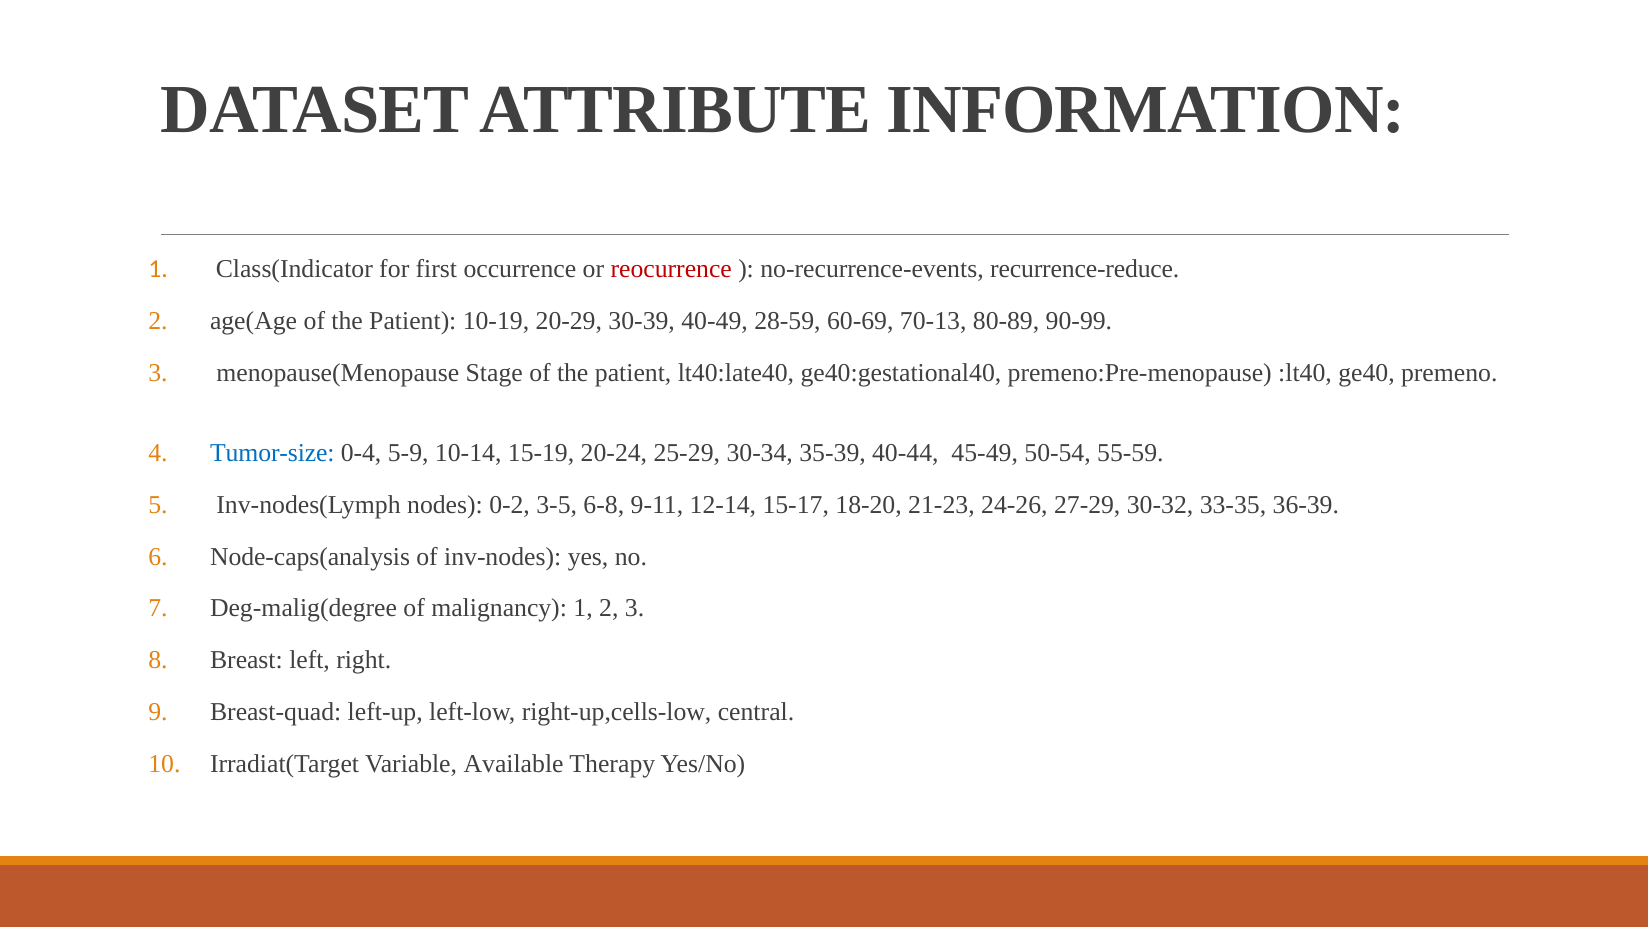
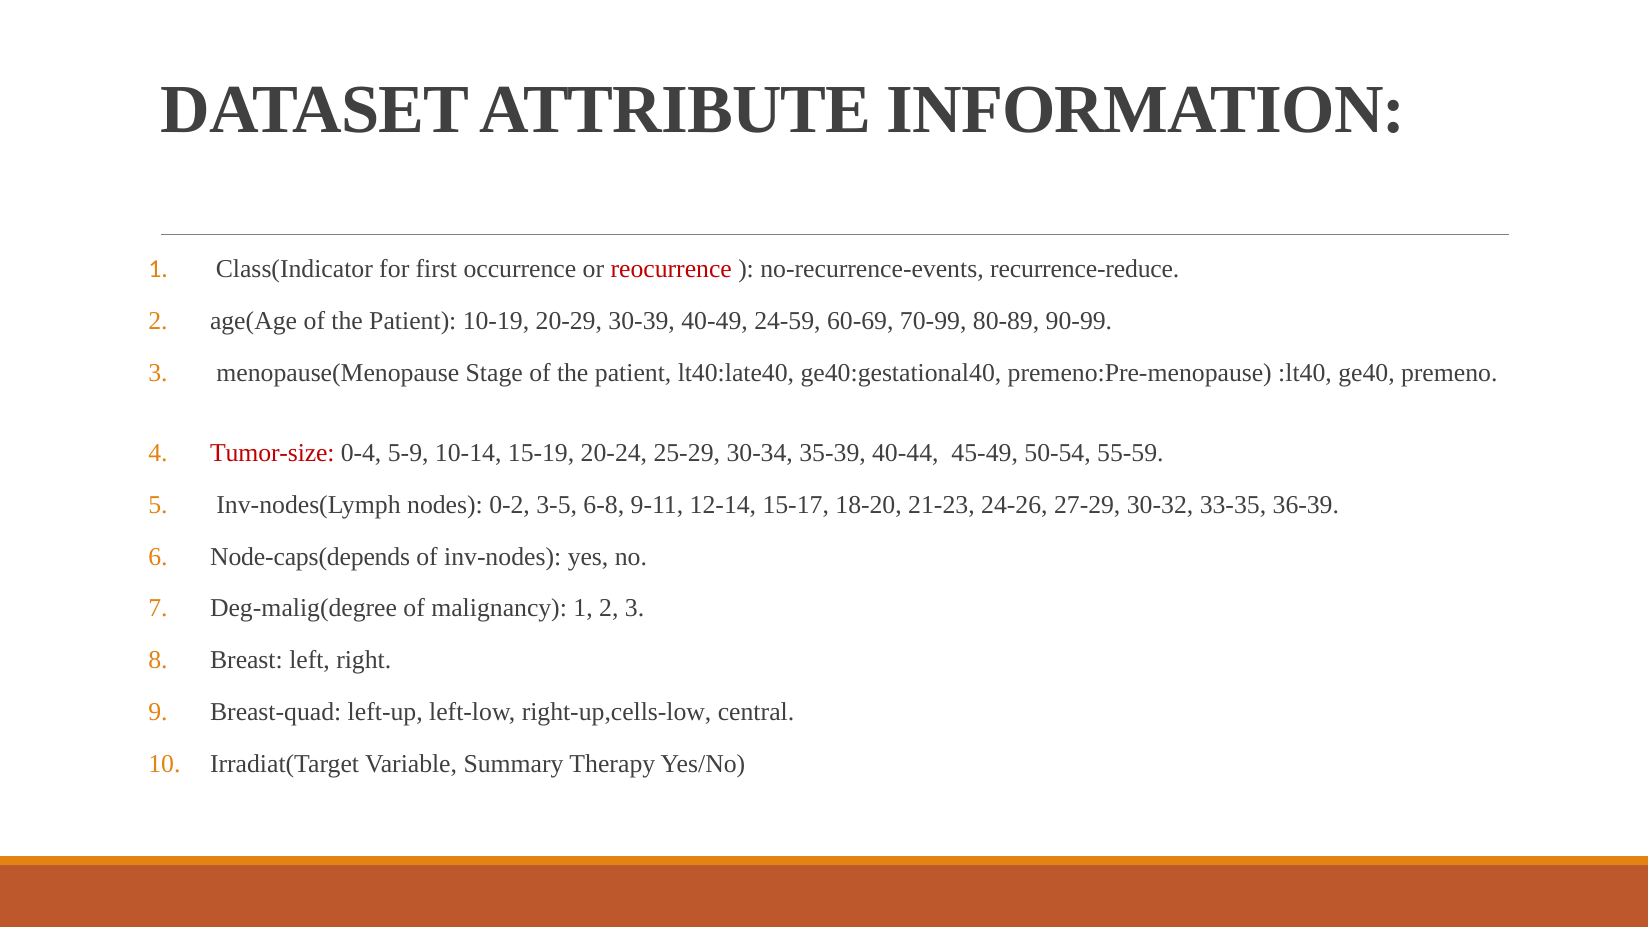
28-59: 28-59 -> 24-59 (787, 321)
70-13: 70-13 -> 70-99 (933, 321)
Tumor-size colour: blue -> red (272, 453)
Node-caps(analysis: Node-caps(analysis -> Node-caps(depends (310, 557)
Available: Available -> Summary (514, 764)
